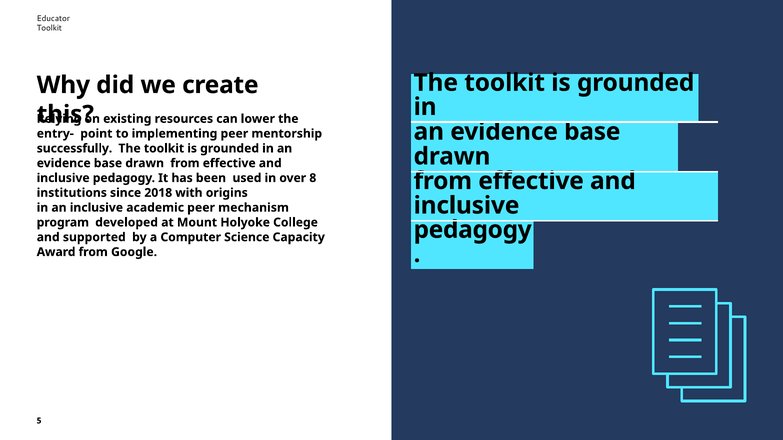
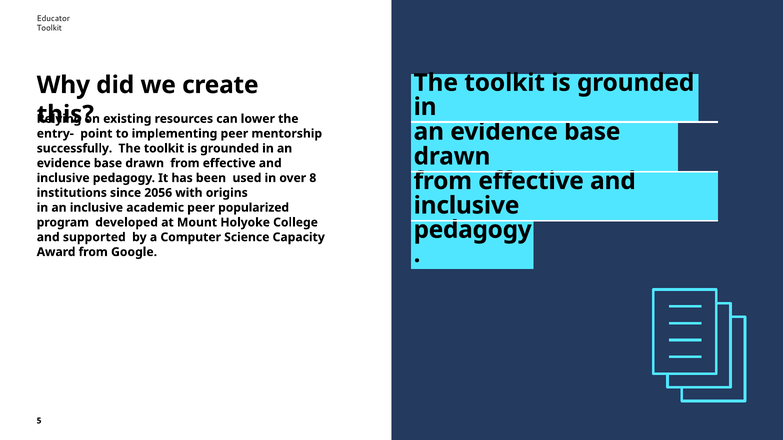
2018: 2018 -> 2056 (158, 193)
mechanism: mechanism -> popularized (254, 208)
